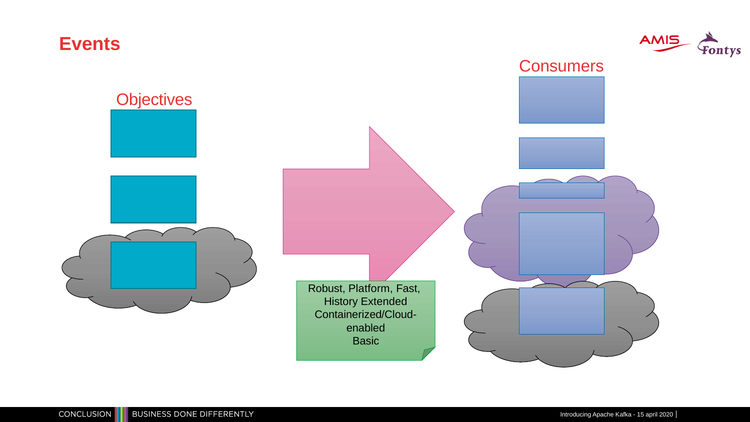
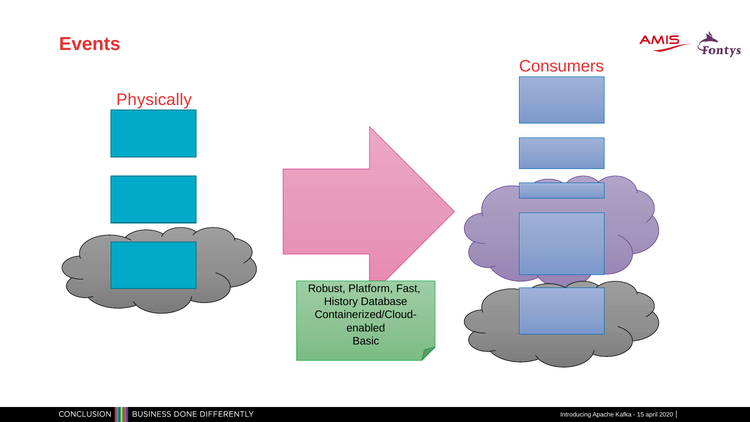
Objectives: Objectives -> Physically (154, 100)
Extended: Extended -> Database (384, 302)
